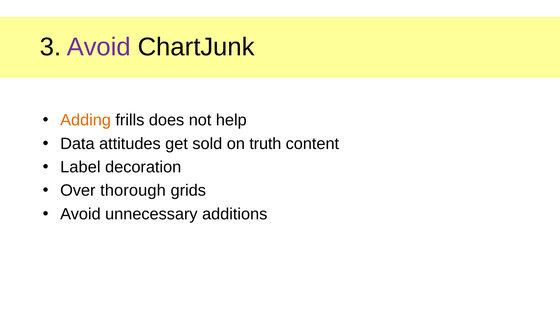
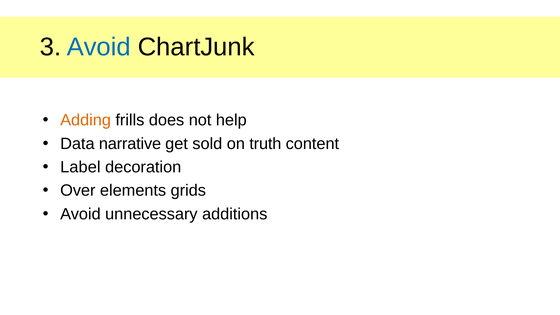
Avoid colour: purple -> blue (99, 47)
attitudes: attitudes -> narrative (130, 144)
thorough: thorough -> elements (133, 191)
